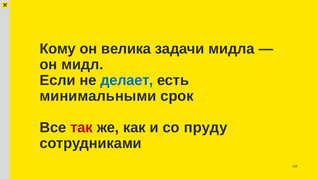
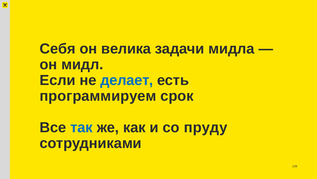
Кому: Кому -> Себя (58, 49)
минимальными: минимальными -> программируем (98, 96)
так colour: red -> blue (82, 127)
